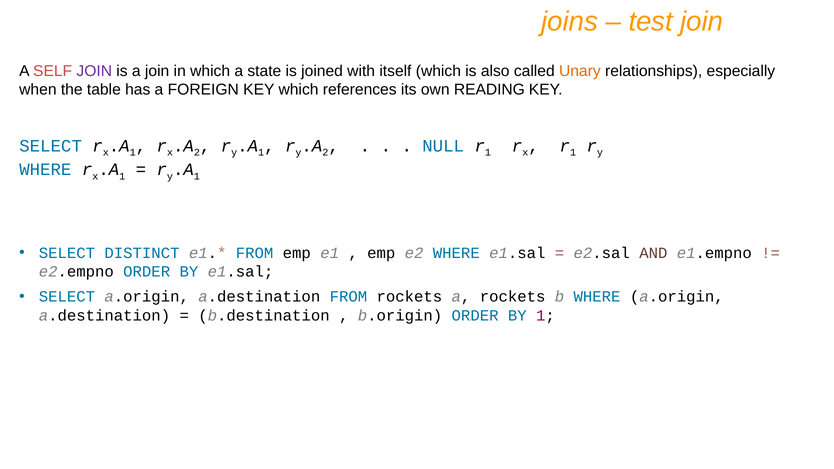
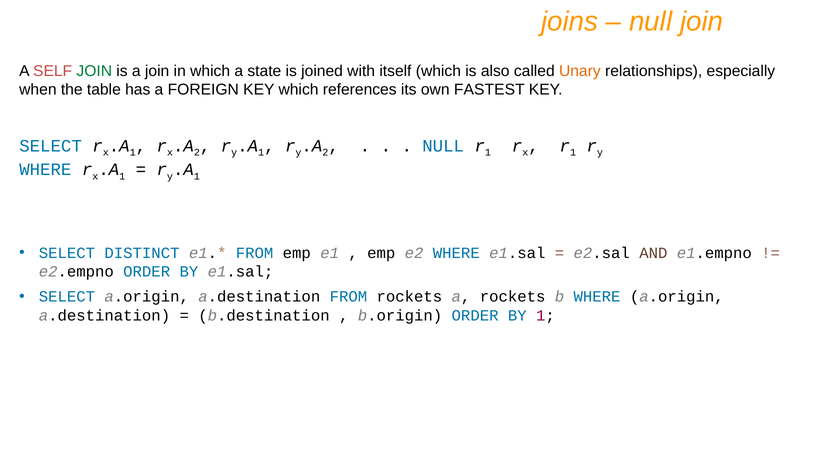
test: test -> null (651, 22)
JOIN colour: purple -> green (94, 71)
READING: READING -> FASTEST (489, 90)
